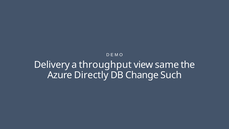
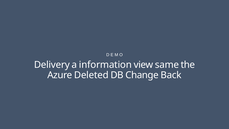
throughput: throughput -> information (105, 65)
Directly: Directly -> Deleted (91, 75)
Such: Such -> Back (171, 75)
